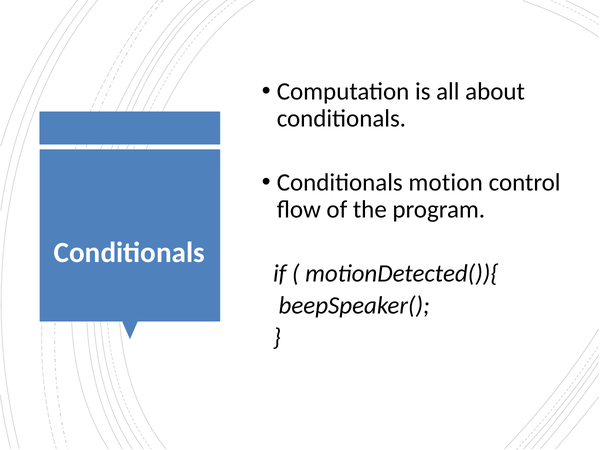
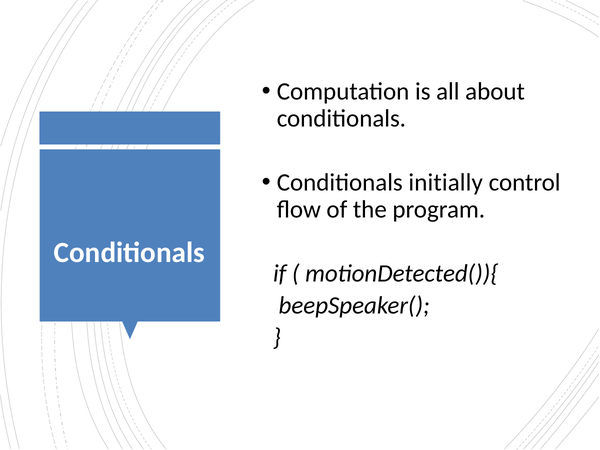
motion: motion -> initially (446, 183)
